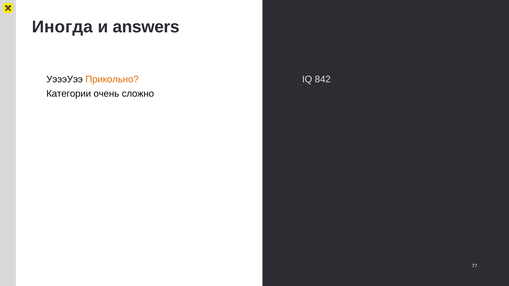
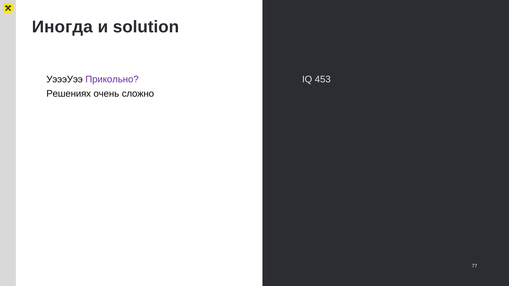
answers: answers -> solution (146, 27)
Прикольно colour: orange -> purple (112, 79)
842: 842 -> 453 (323, 79)
Категории: Категории -> Решениях (69, 94)
